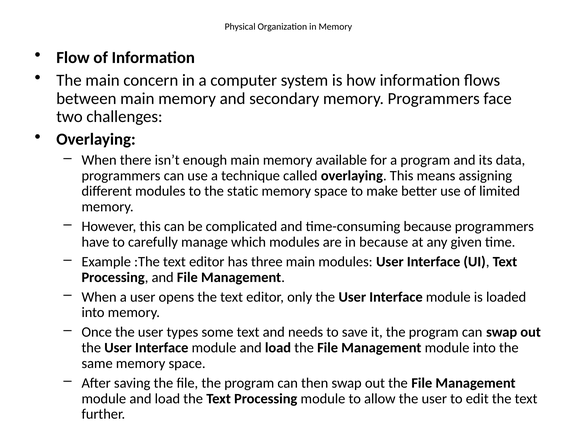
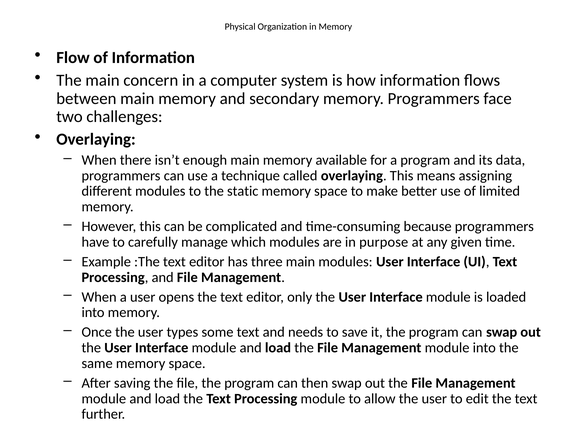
in because: because -> purpose (384, 242)
